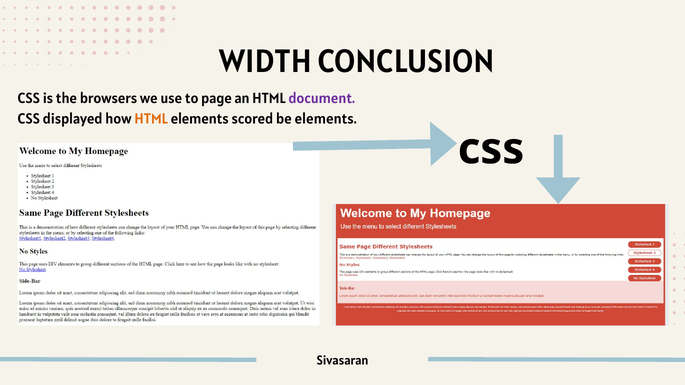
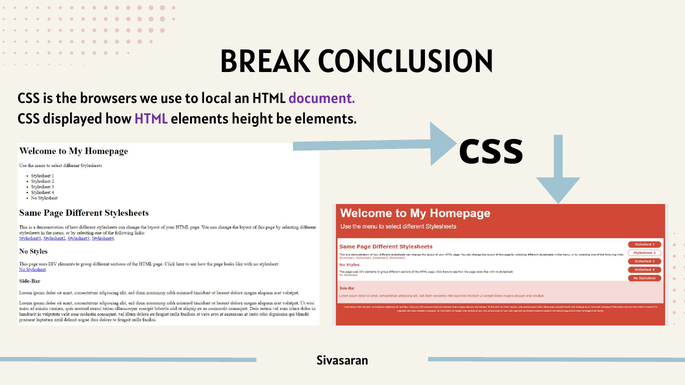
WIDTH: WIDTH -> BREAK (265, 62)
page: page -> local (216, 99)
HTML colour: orange -> purple (151, 119)
scored: scored -> height (252, 119)
